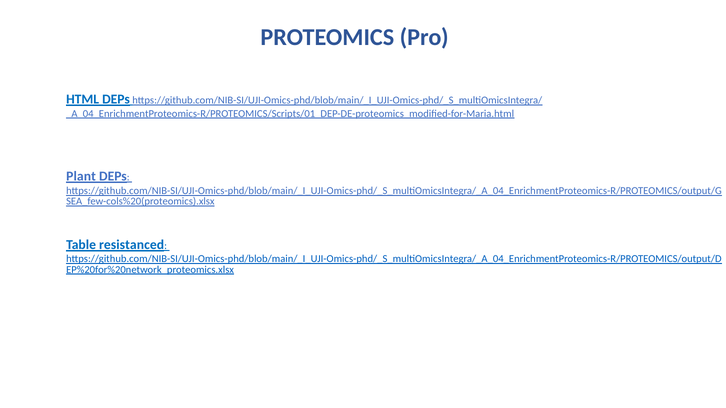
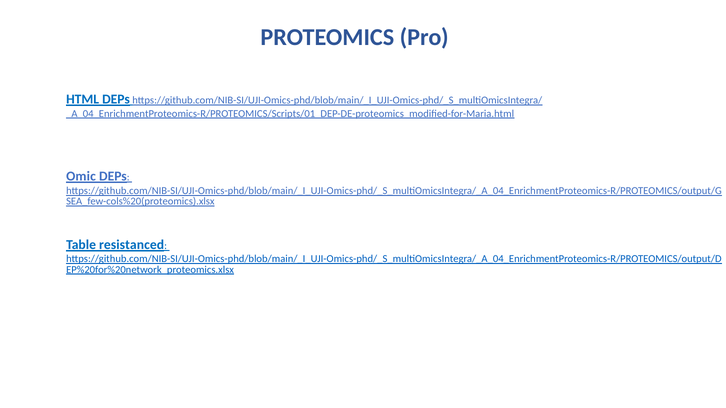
Plant: Plant -> Omic (81, 177)
